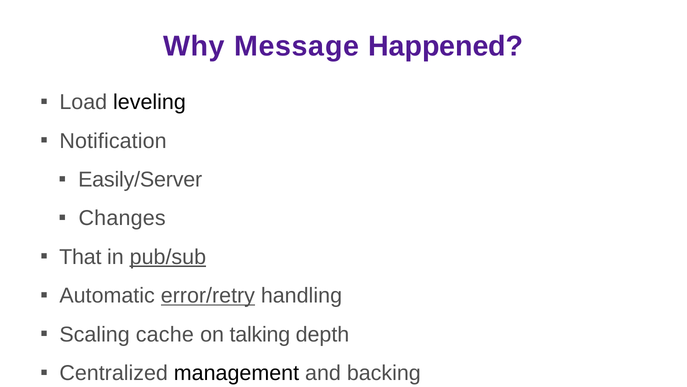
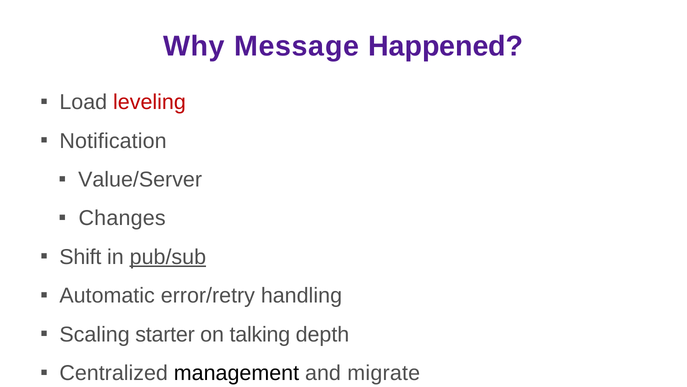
leveling colour: black -> red (149, 102)
Easily/Server: Easily/Server -> Value/Server (140, 179)
That: That -> Shift (80, 257)
error/retry underline: present -> none (208, 295)
cache: cache -> starter (165, 334)
backing: backing -> migrate (384, 373)
